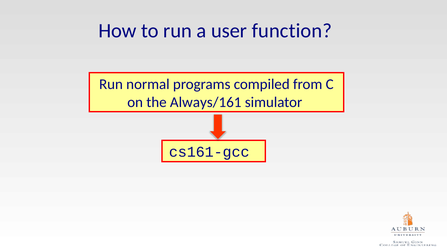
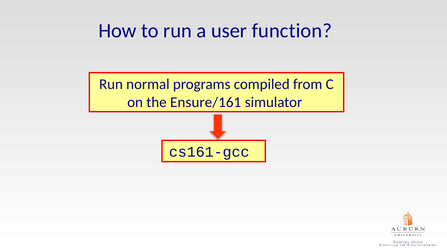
Always/161: Always/161 -> Ensure/161 (206, 102)
